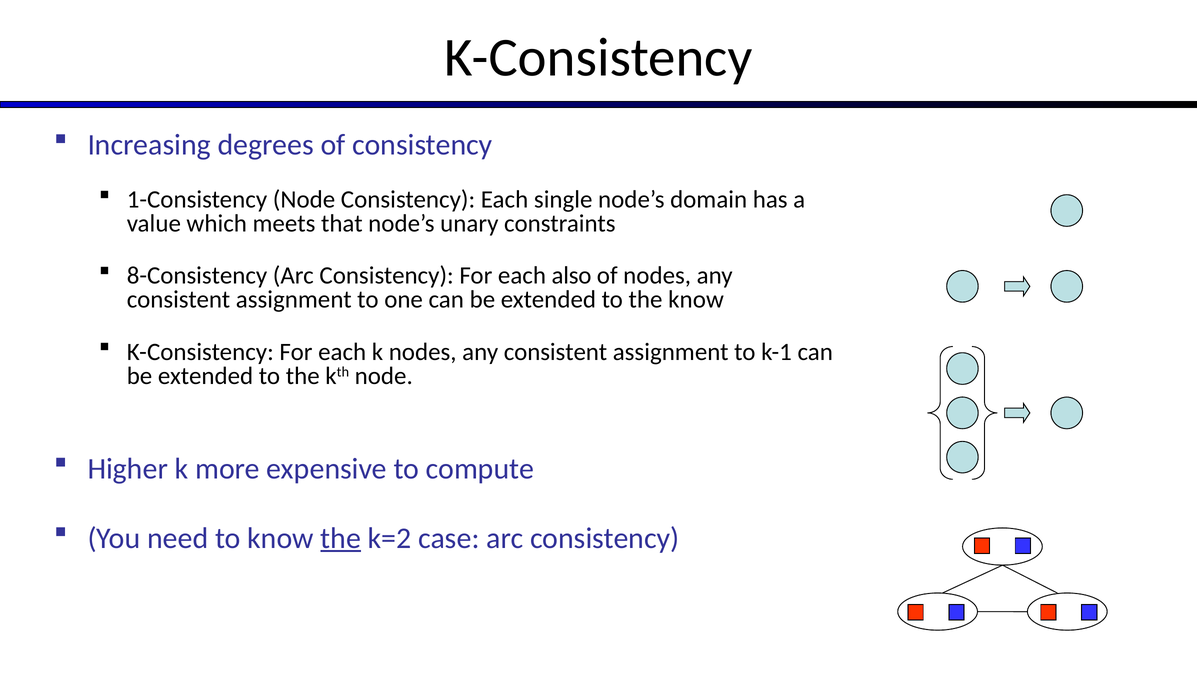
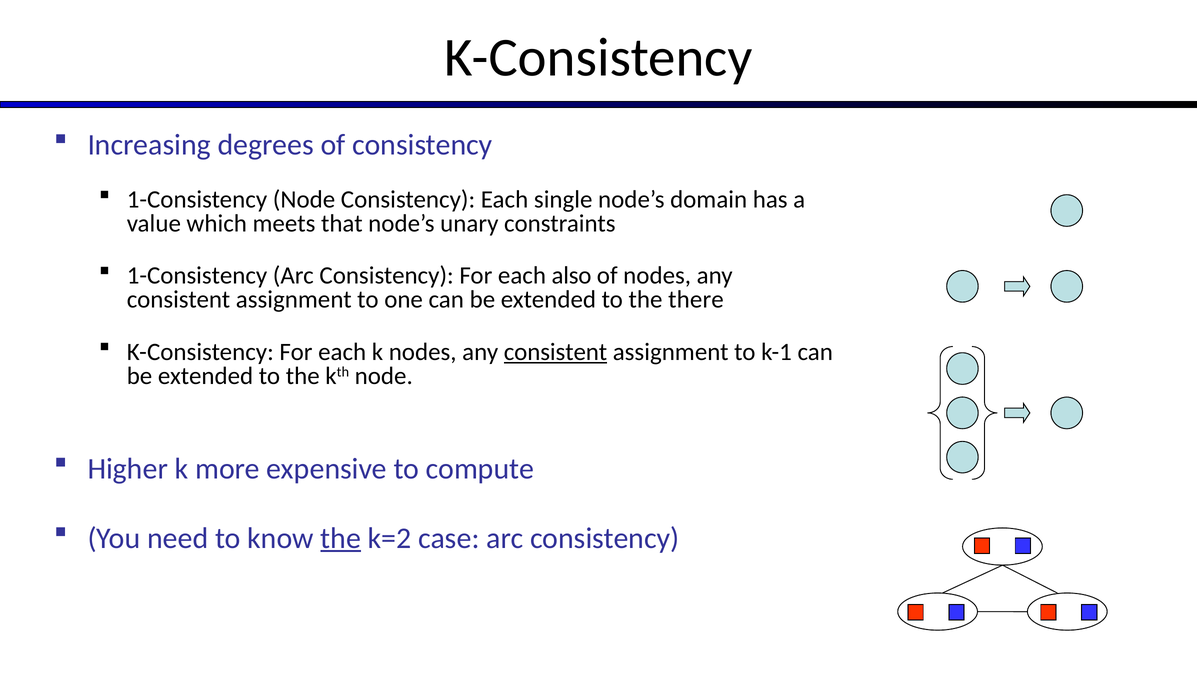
8-Consistency: 8-Consistency -> 1-Consistency (197, 275)
the know: know -> there (696, 299)
consistent underline: none -> present (555, 351)
